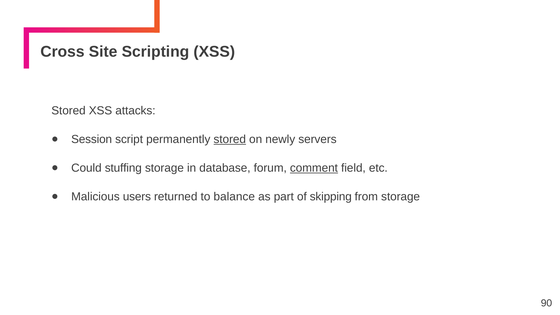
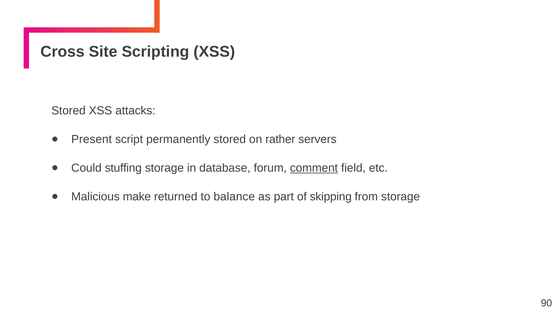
Session: Session -> Present (92, 139)
stored underline: present -> none (230, 139)
newly: newly -> rather (280, 139)
users: users -> make (137, 197)
